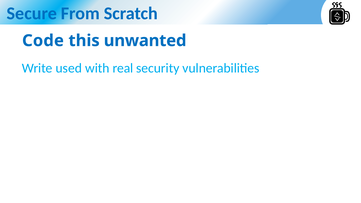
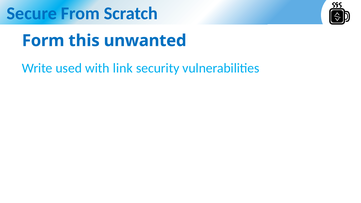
Code: Code -> Form (43, 41)
real: real -> link (123, 68)
